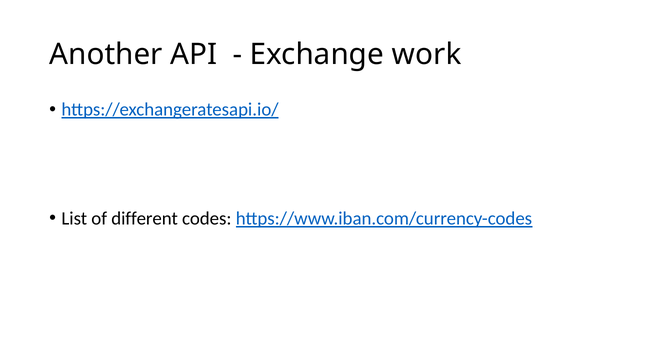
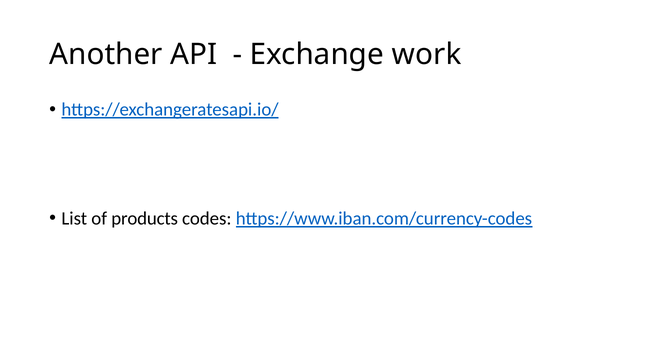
different: different -> products (145, 219)
